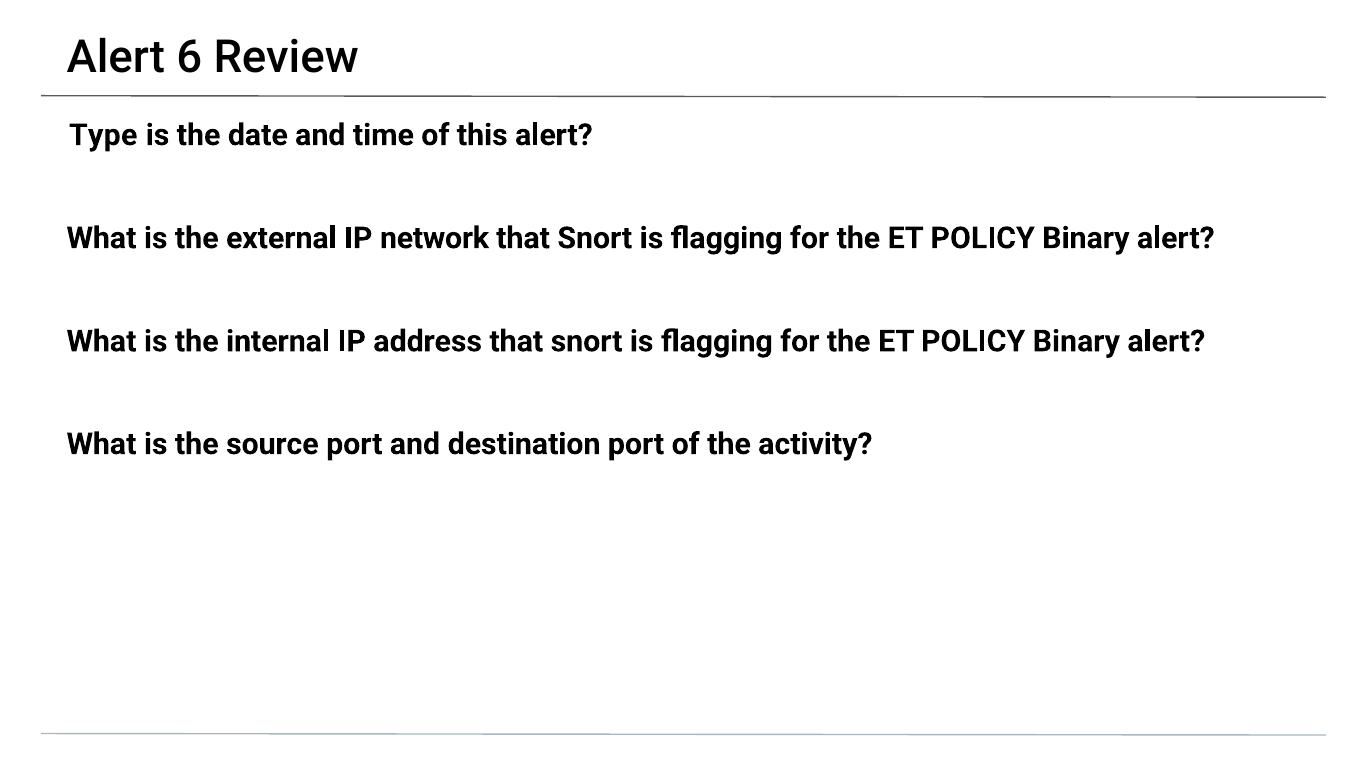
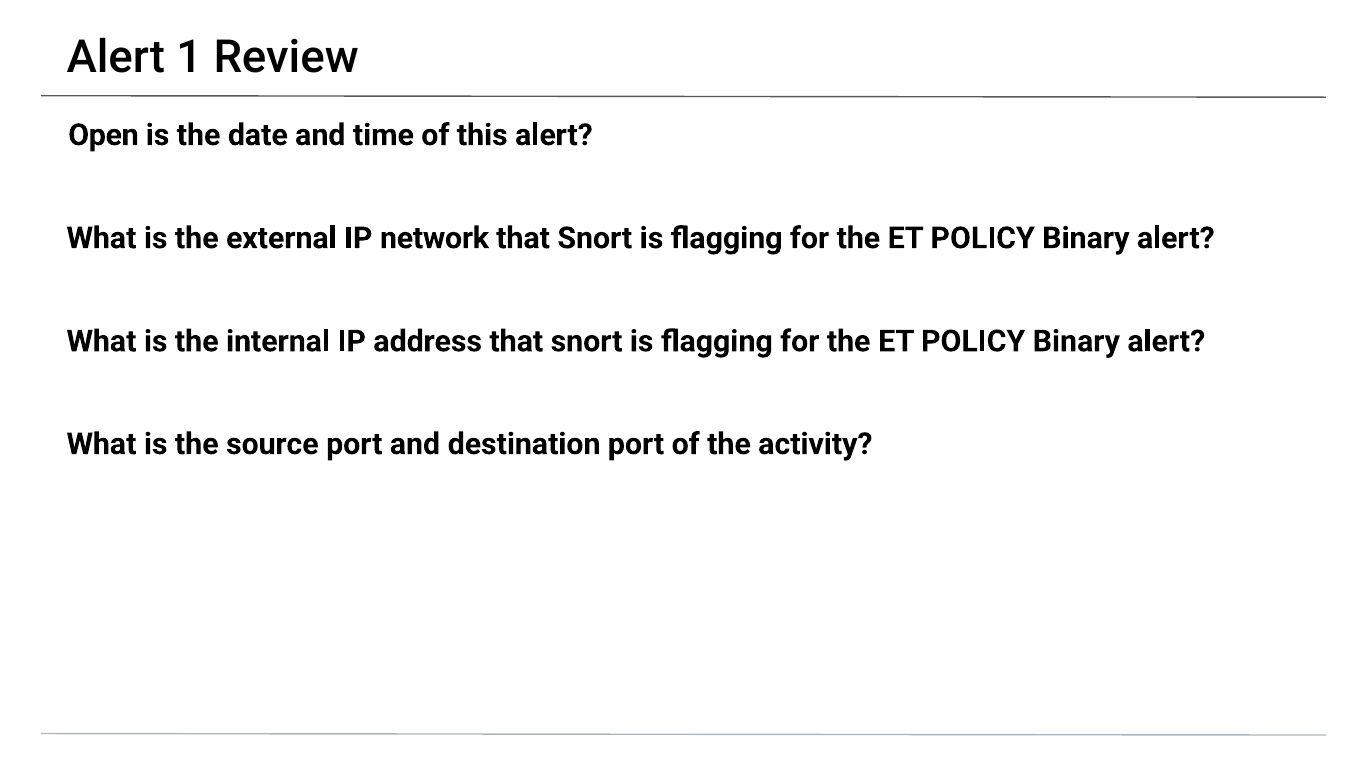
6: 6 -> 1 (189, 58)
Type: Type -> Open (103, 135)
